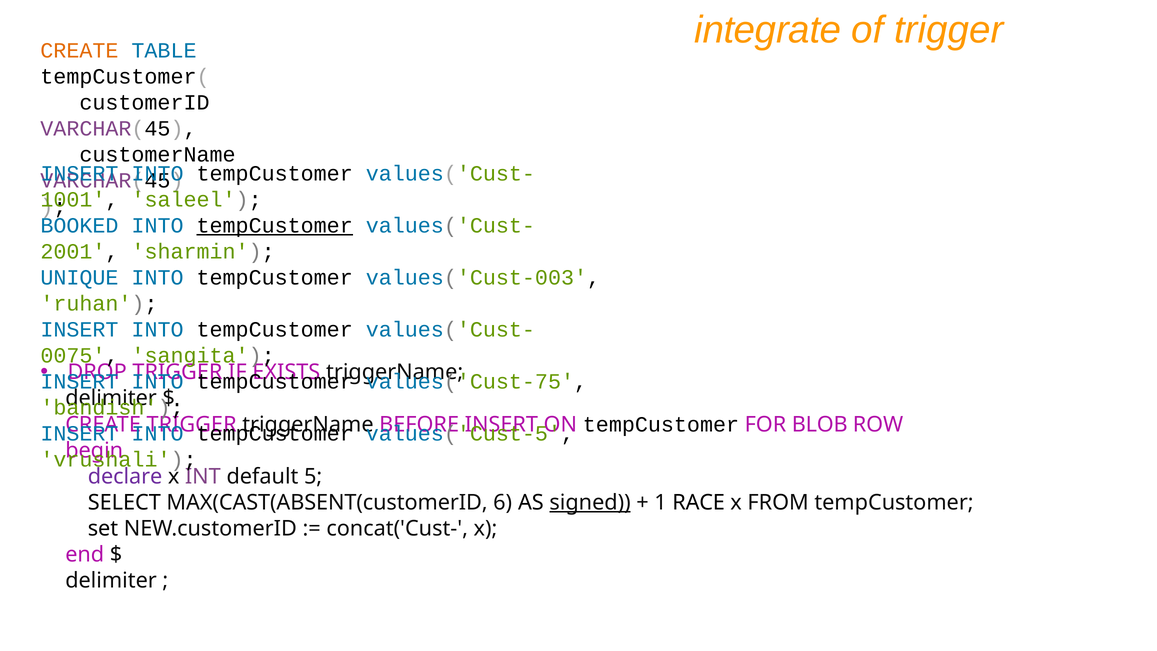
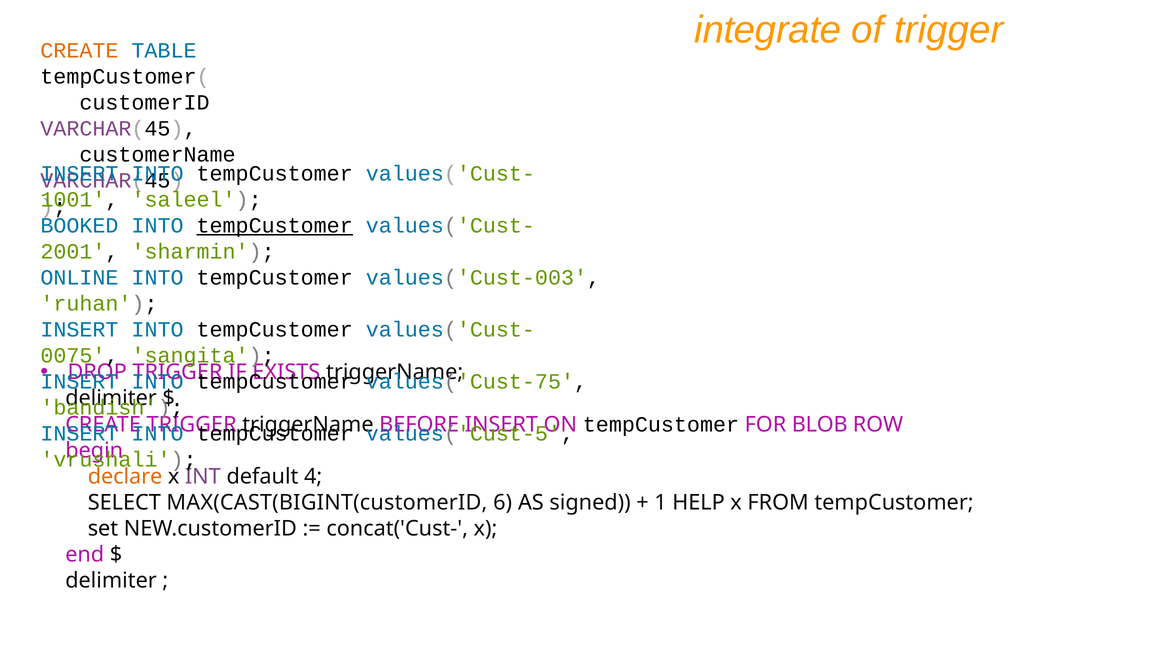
UNIQUE: UNIQUE -> ONLINE (79, 277)
declare colour: purple -> orange (125, 476)
5: 5 -> 4 (313, 476)
MAX(CAST(ABSENT(customerID: MAX(CAST(ABSENT(customerID -> MAX(CAST(BIGINT(customerID (327, 502)
signed underline: present -> none (590, 502)
RACE: RACE -> HELP (699, 502)
